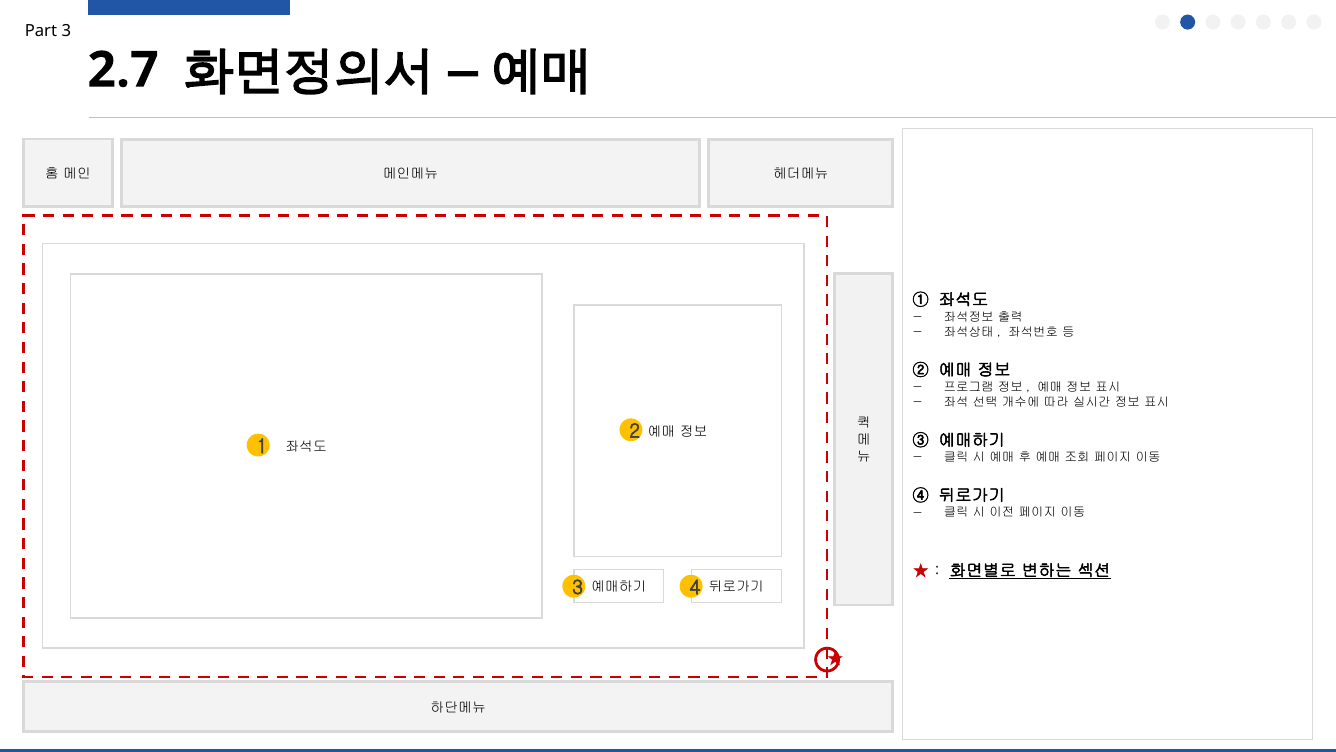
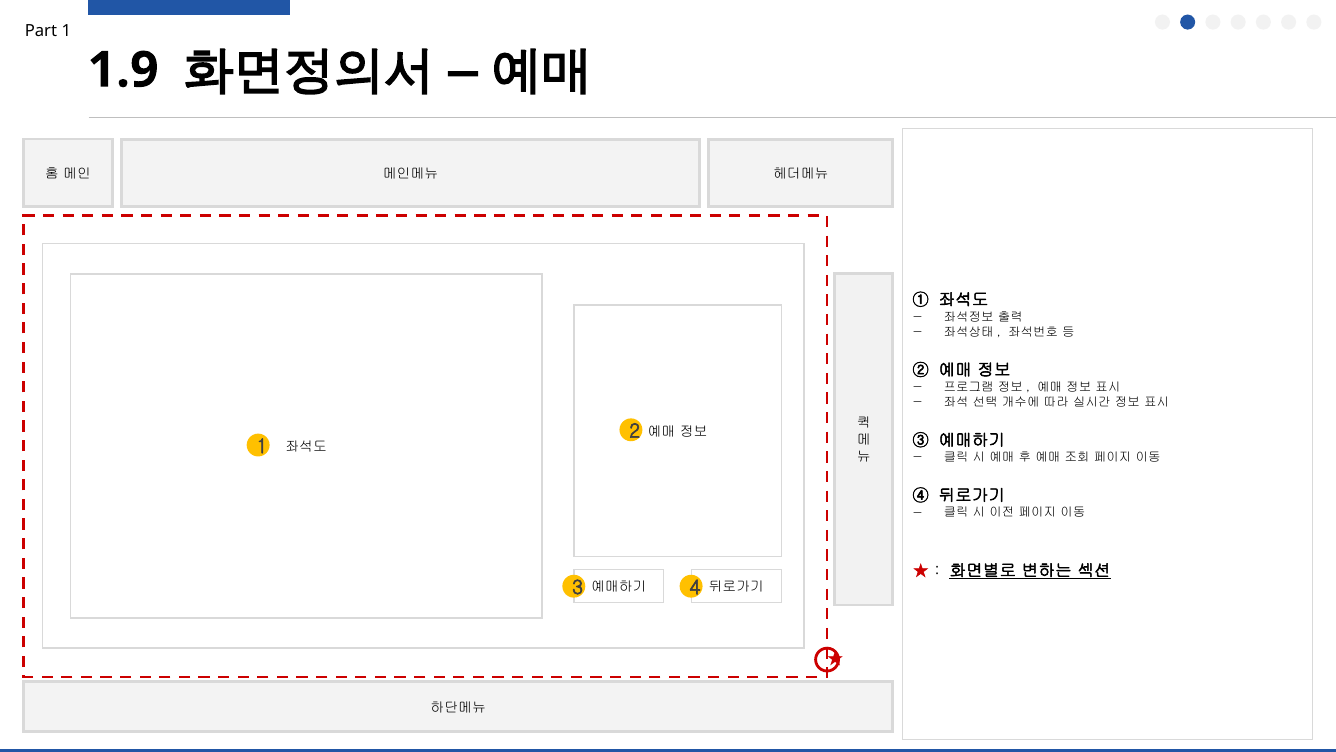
Part 3: 3 -> 1 (66, 31)
2.7: 2.7 -> 1.9 (123, 70)
